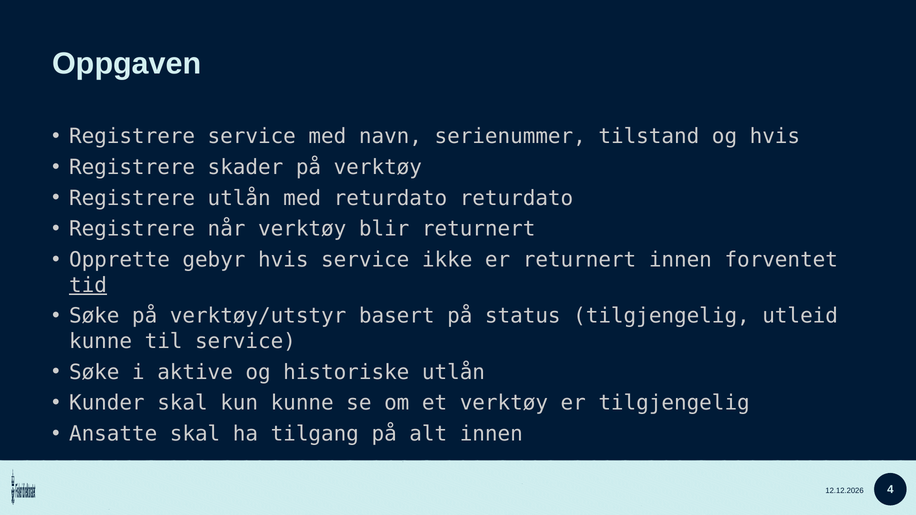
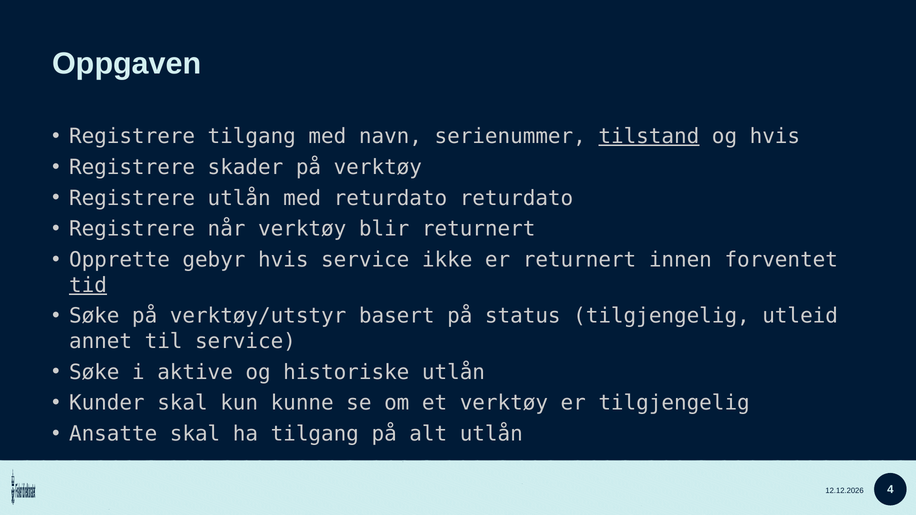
Registrere service: service -> tilgang (252, 136)
tilstand underline: none -> present (649, 136)
kunne: kunne -> annet (101, 341)
alt innen: innen -> utlån (491, 434)
